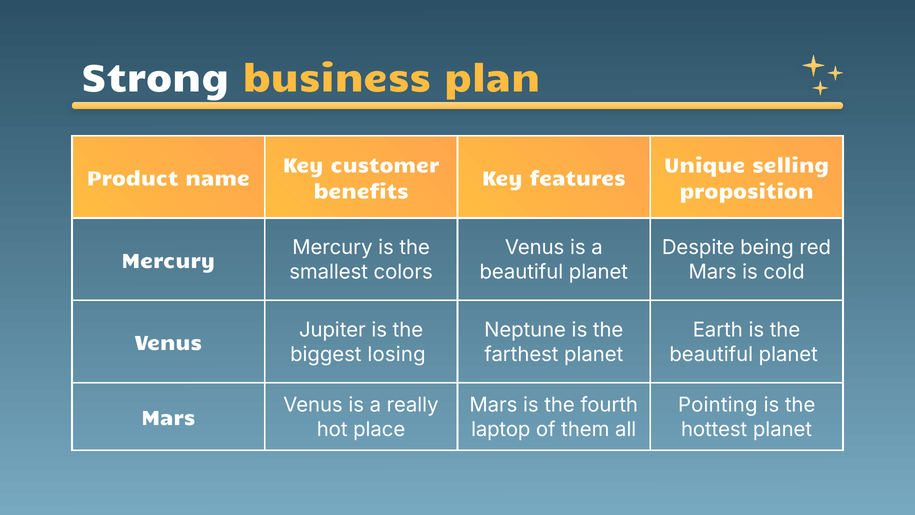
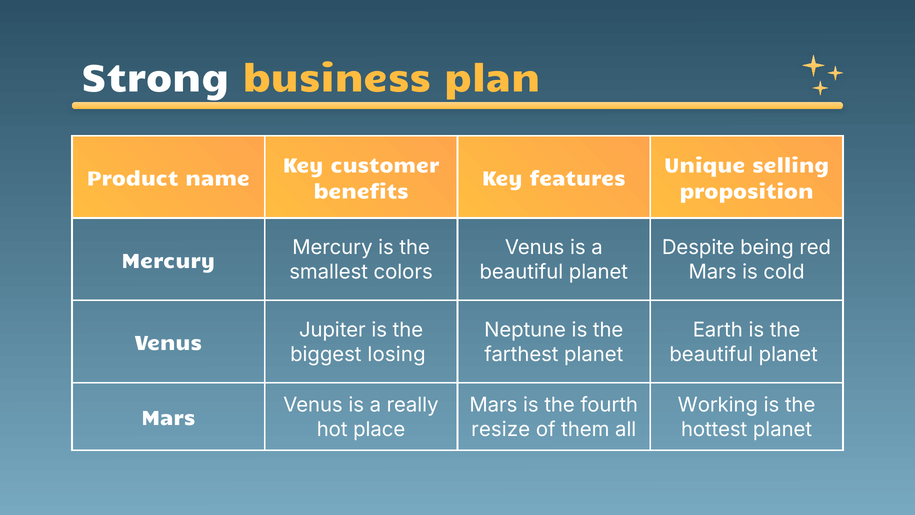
Pointing: Pointing -> Working (718, 405)
laptop: laptop -> resize (501, 429)
